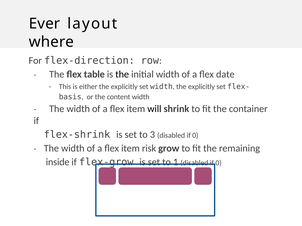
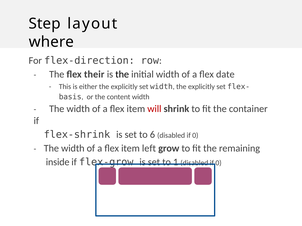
Ever: Ever -> Step (45, 24)
table: table -> their (94, 75)
will colour: black -> red (154, 109)
3: 3 -> 6 (152, 135)
risk: risk -> left (149, 149)
